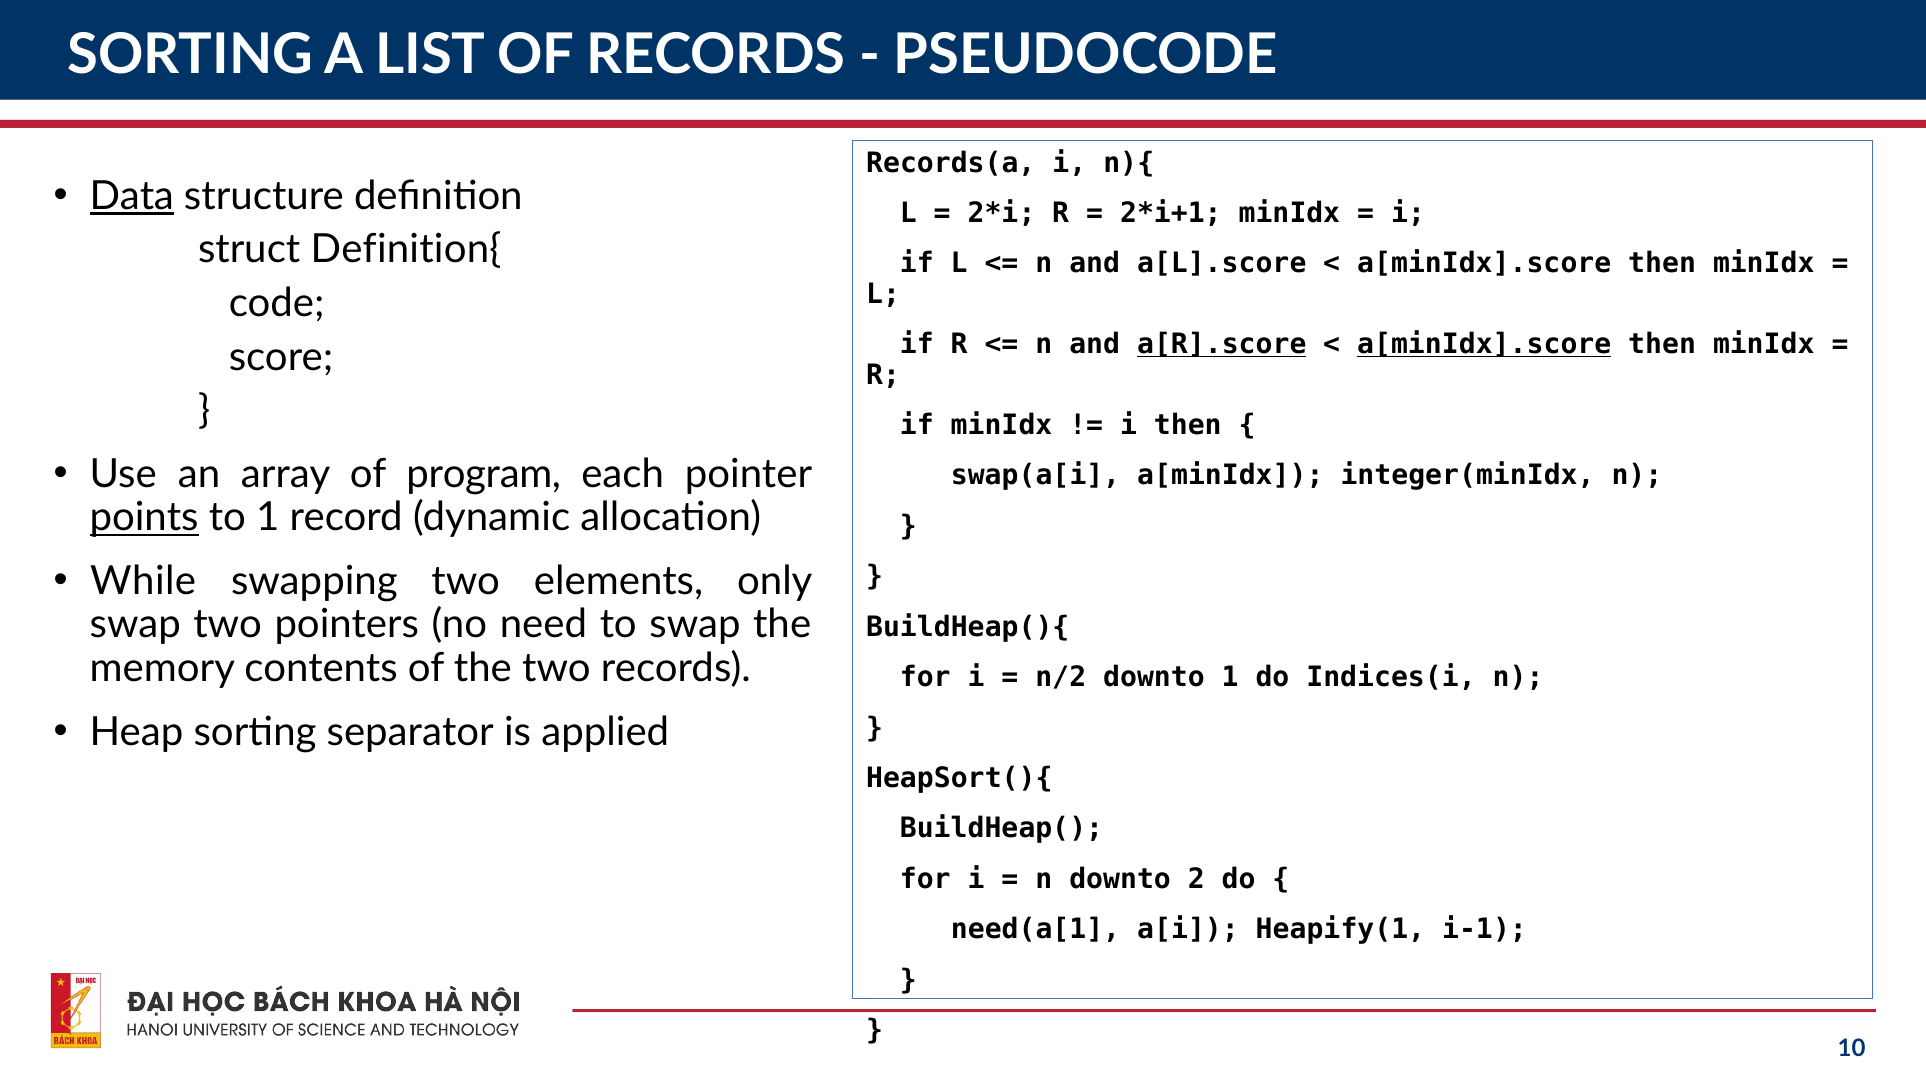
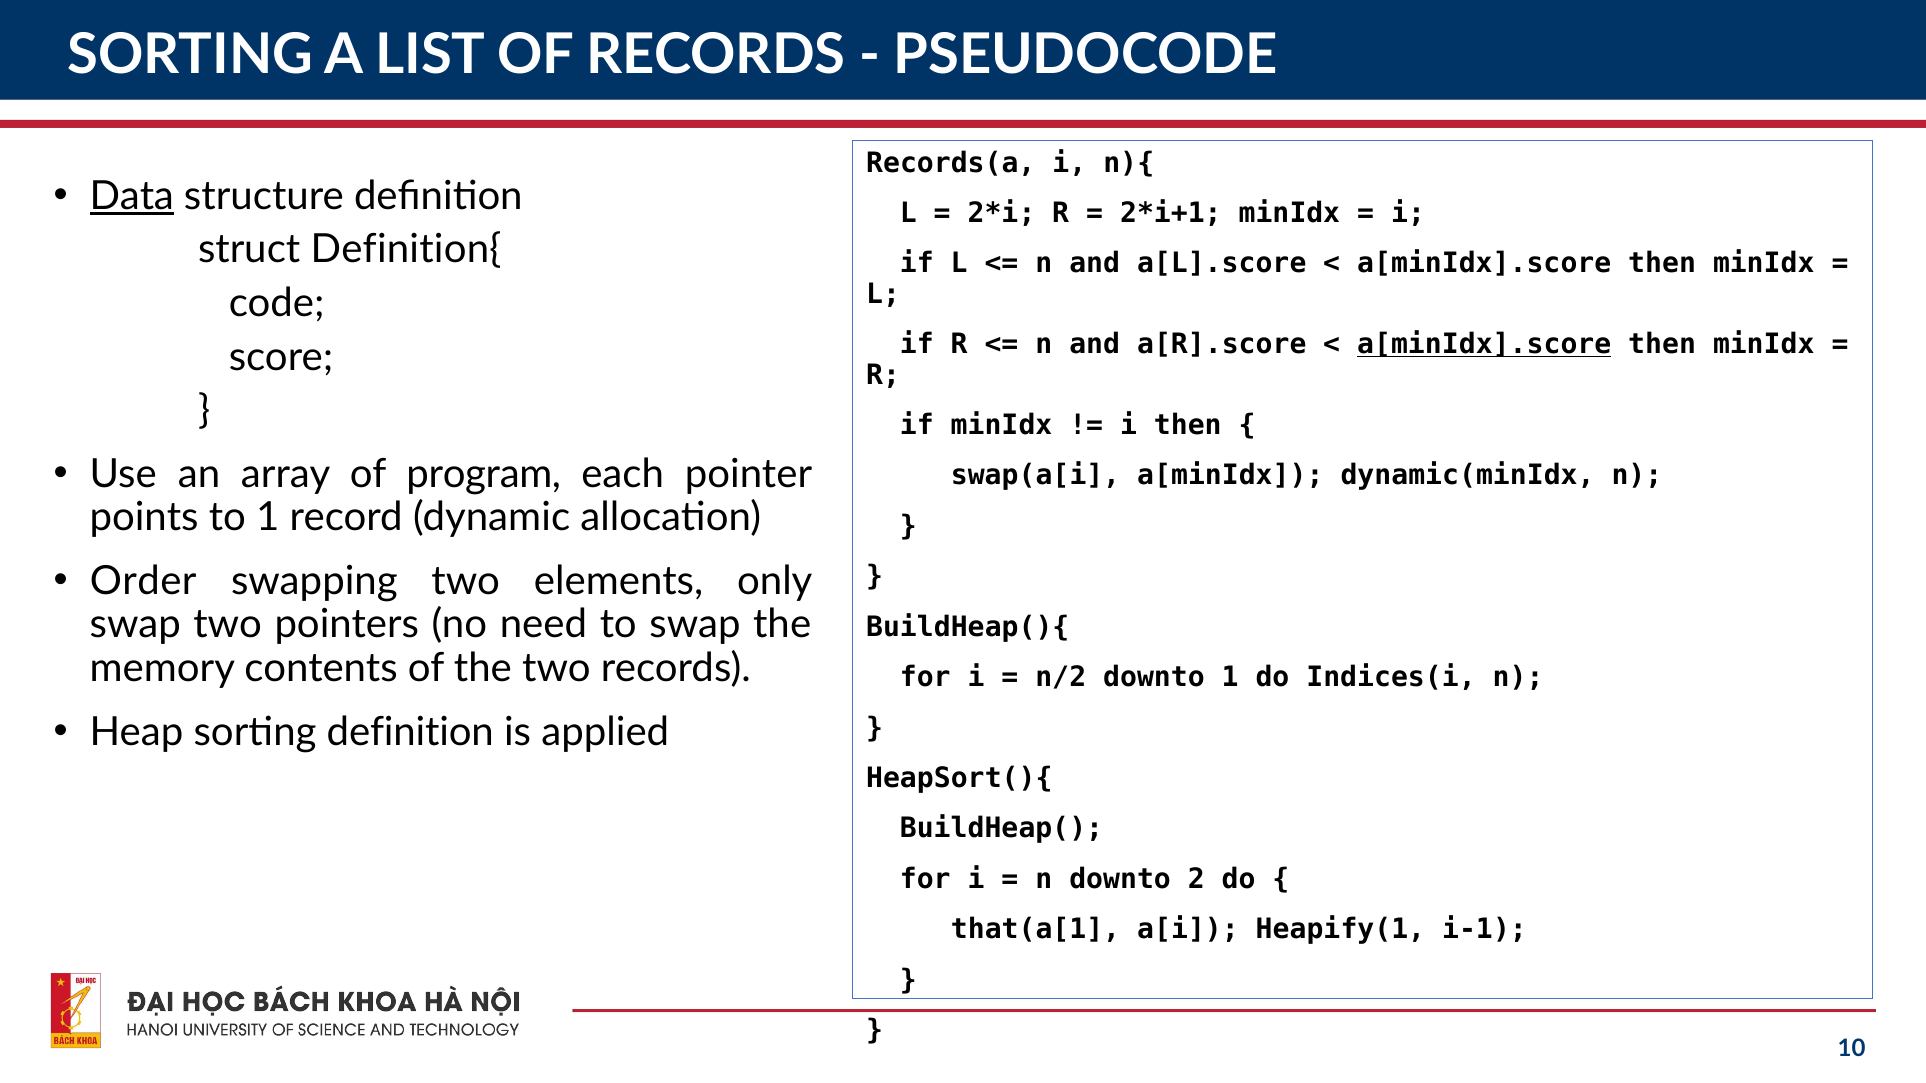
a[R].score underline: present -> none (1222, 345)
integer(minIdx: integer(minIdx -> dynamic(minIdx (1468, 476)
points underline: present -> none (144, 518)
While: While -> Order (143, 581)
sorting separator: separator -> definition (410, 732)
need(a[1: need(a[1 -> that(a[1 (1036, 930)
